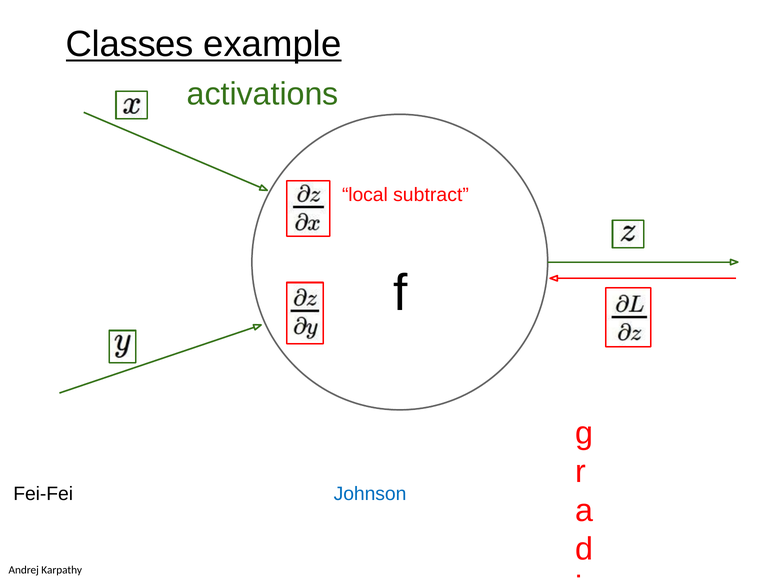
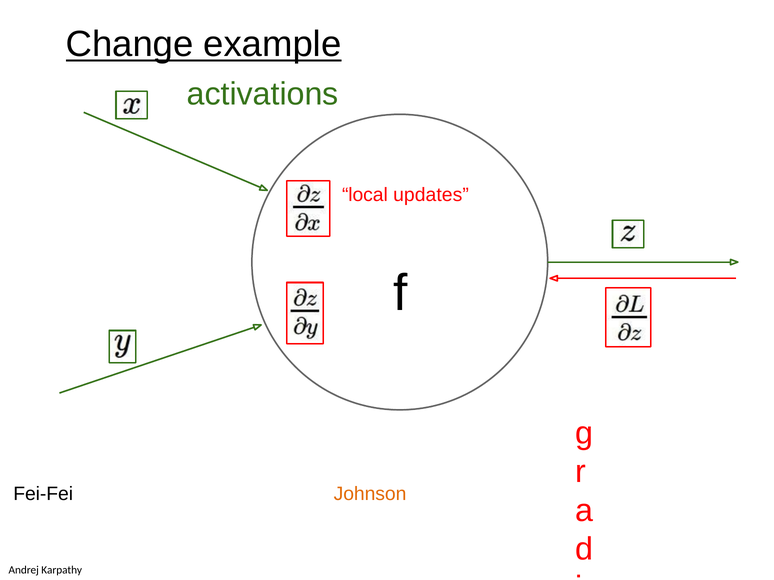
Classes: Classes -> Change (130, 44)
subtract: subtract -> updates (431, 195)
Johnson colour: blue -> orange (370, 494)
